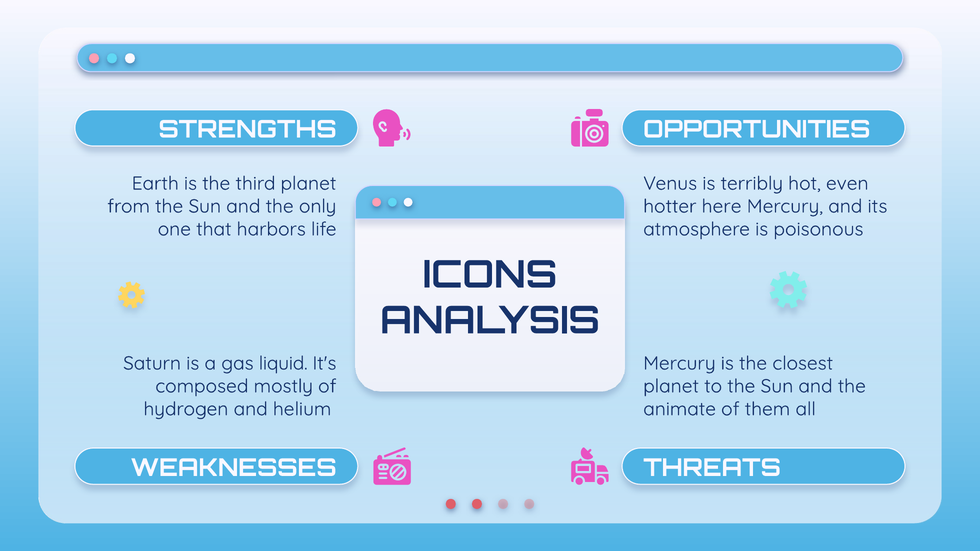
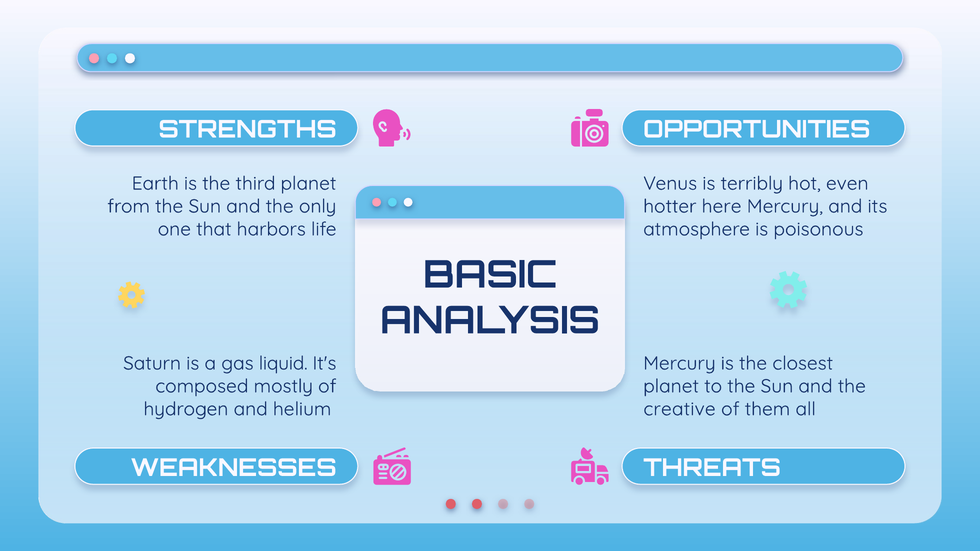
ICONS: ICONS -> BASIC (490, 275)
animate: animate -> creative (680, 409)
